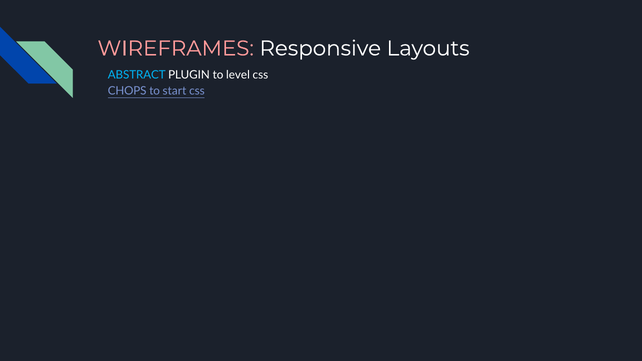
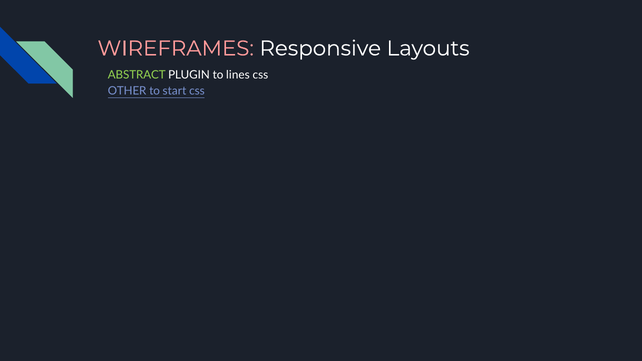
ABSTRACT colour: light blue -> light green (137, 75)
level: level -> lines (238, 75)
CHOPS: CHOPS -> OTHER (127, 91)
